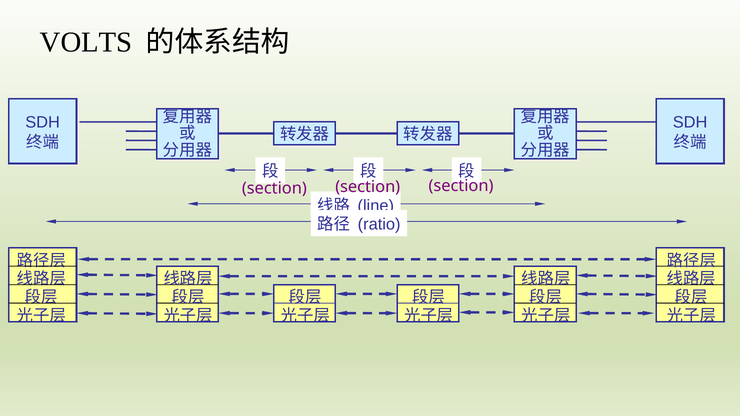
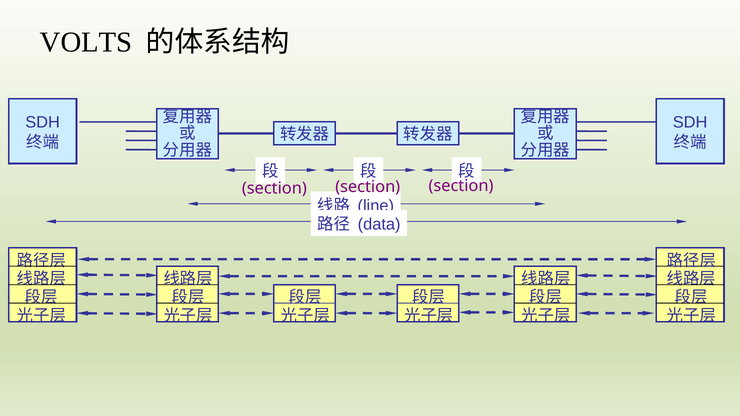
ratio: ratio -> data (379, 224)
